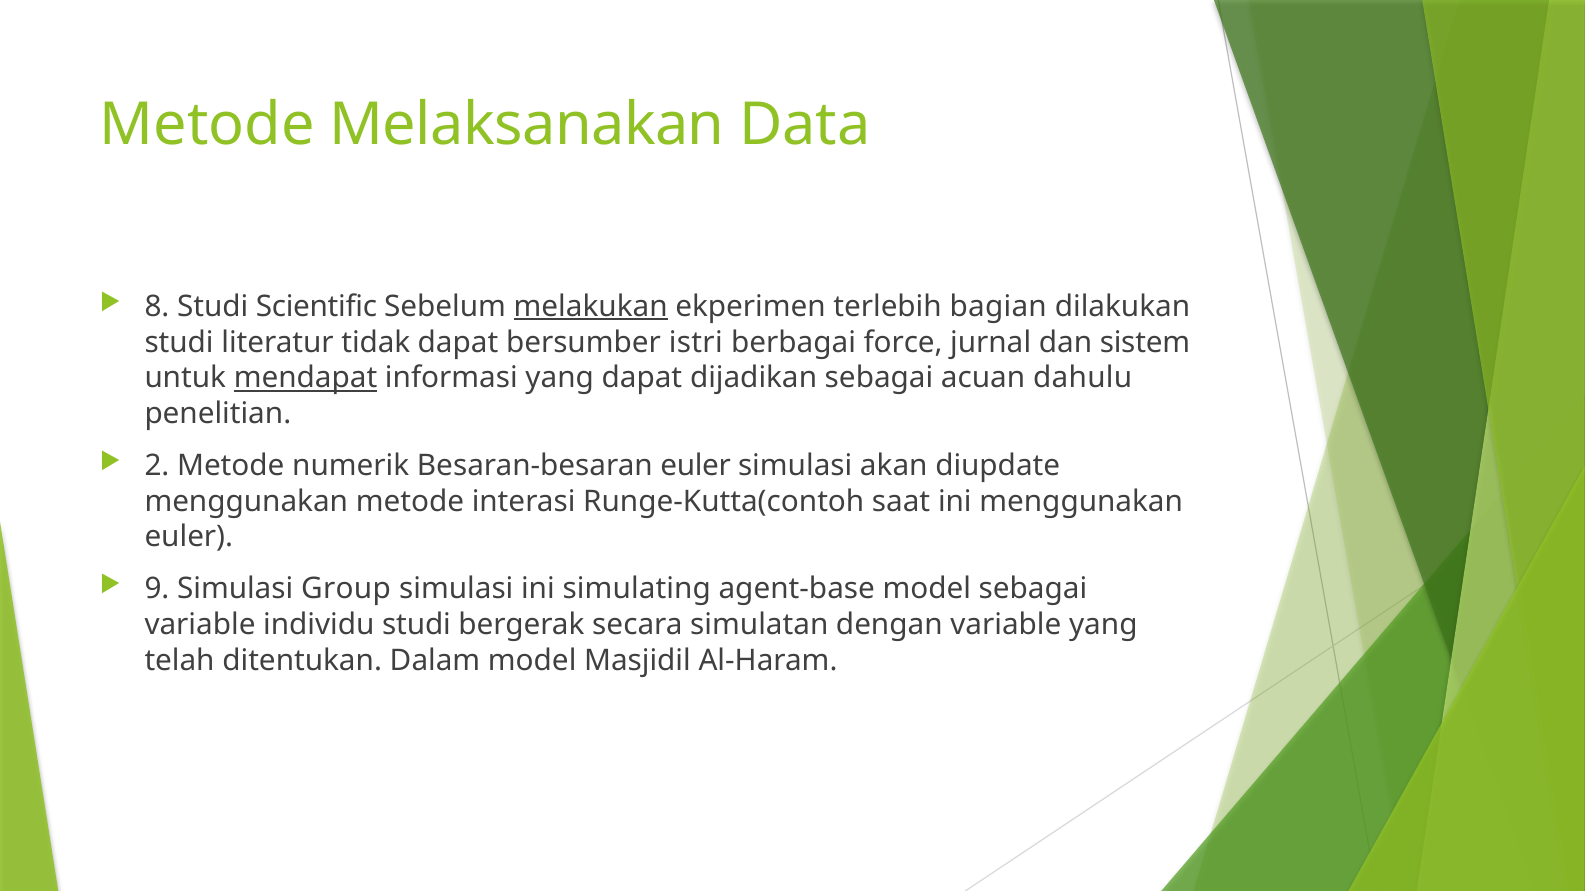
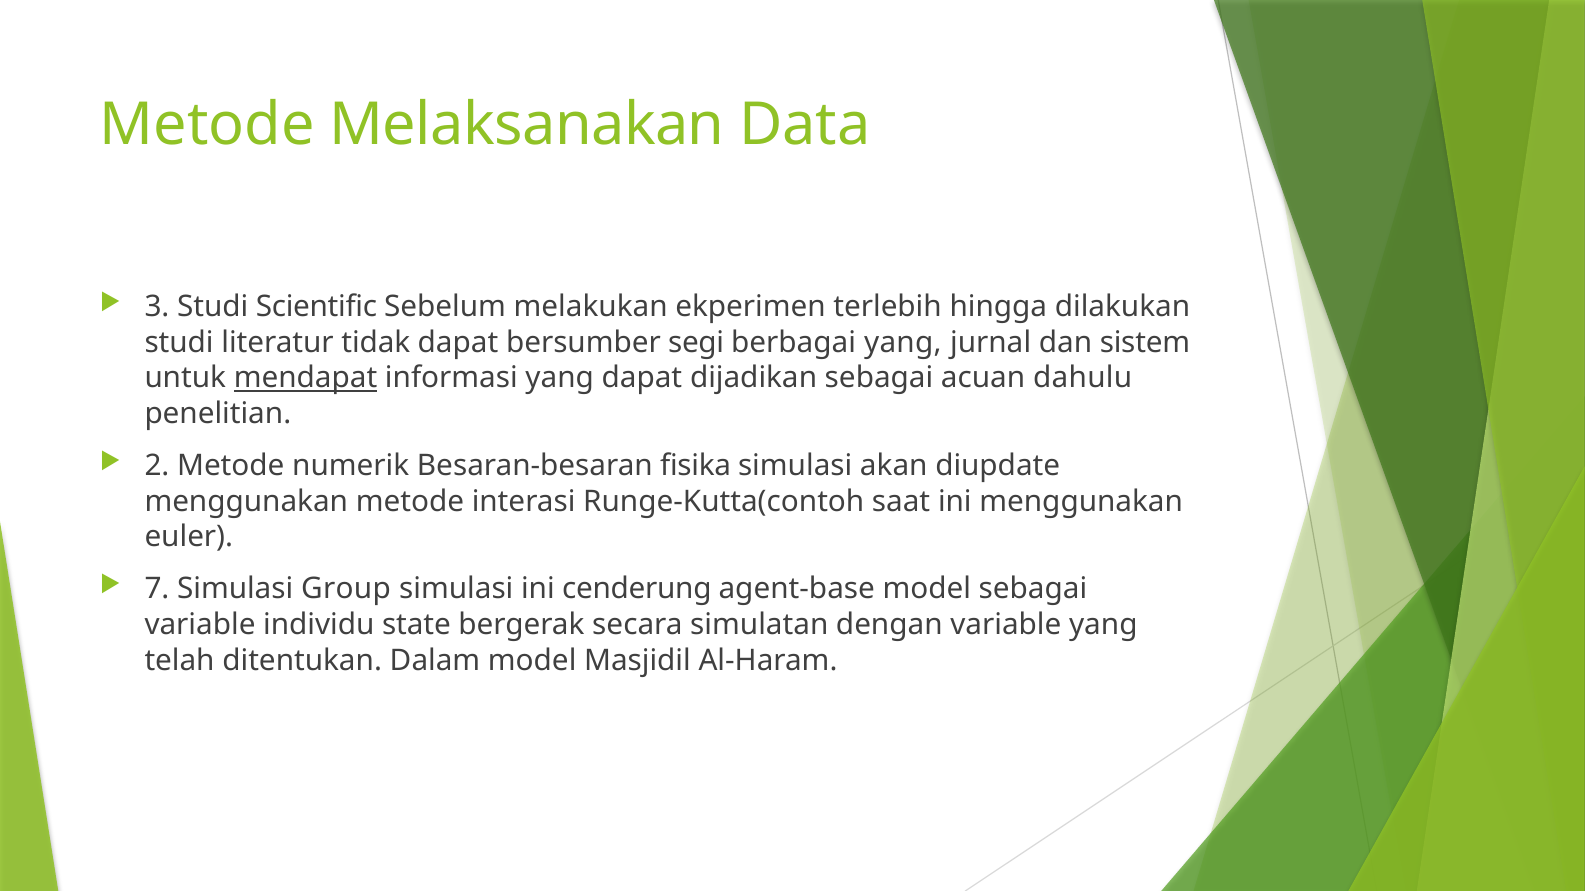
8: 8 -> 3 (157, 307)
melakukan underline: present -> none (591, 307)
bagian: bagian -> hingga (998, 307)
istri: istri -> segi (696, 342)
berbagai force: force -> yang (903, 342)
Besaran-besaran euler: euler -> fisika (696, 466)
9: 9 -> 7 (157, 589)
simulating: simulating -> cenderung (637, 589)
individu studi: studi -> state (416, 625)
